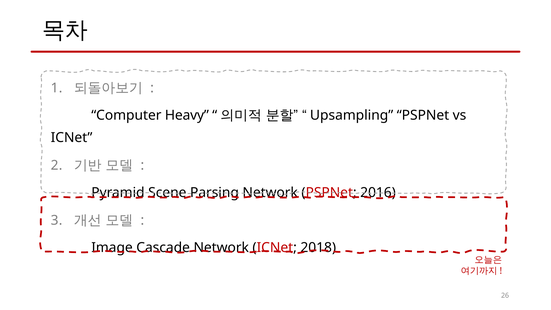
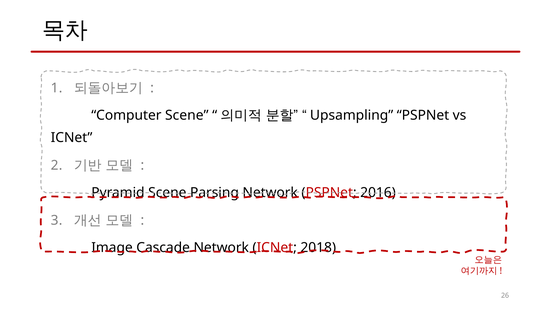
Computer Heavy: Heavy -> Scene (187, 115)
